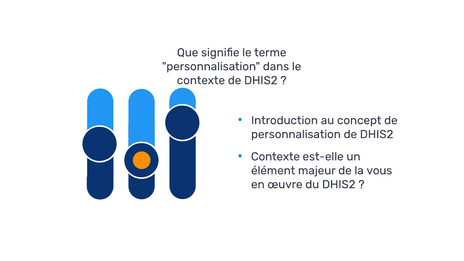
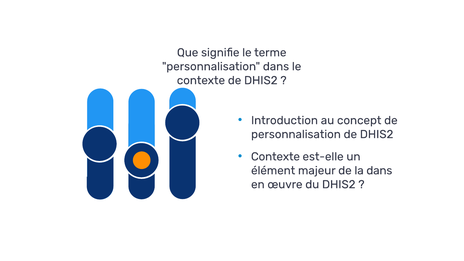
la vous: vous -> dans (379, 170)
